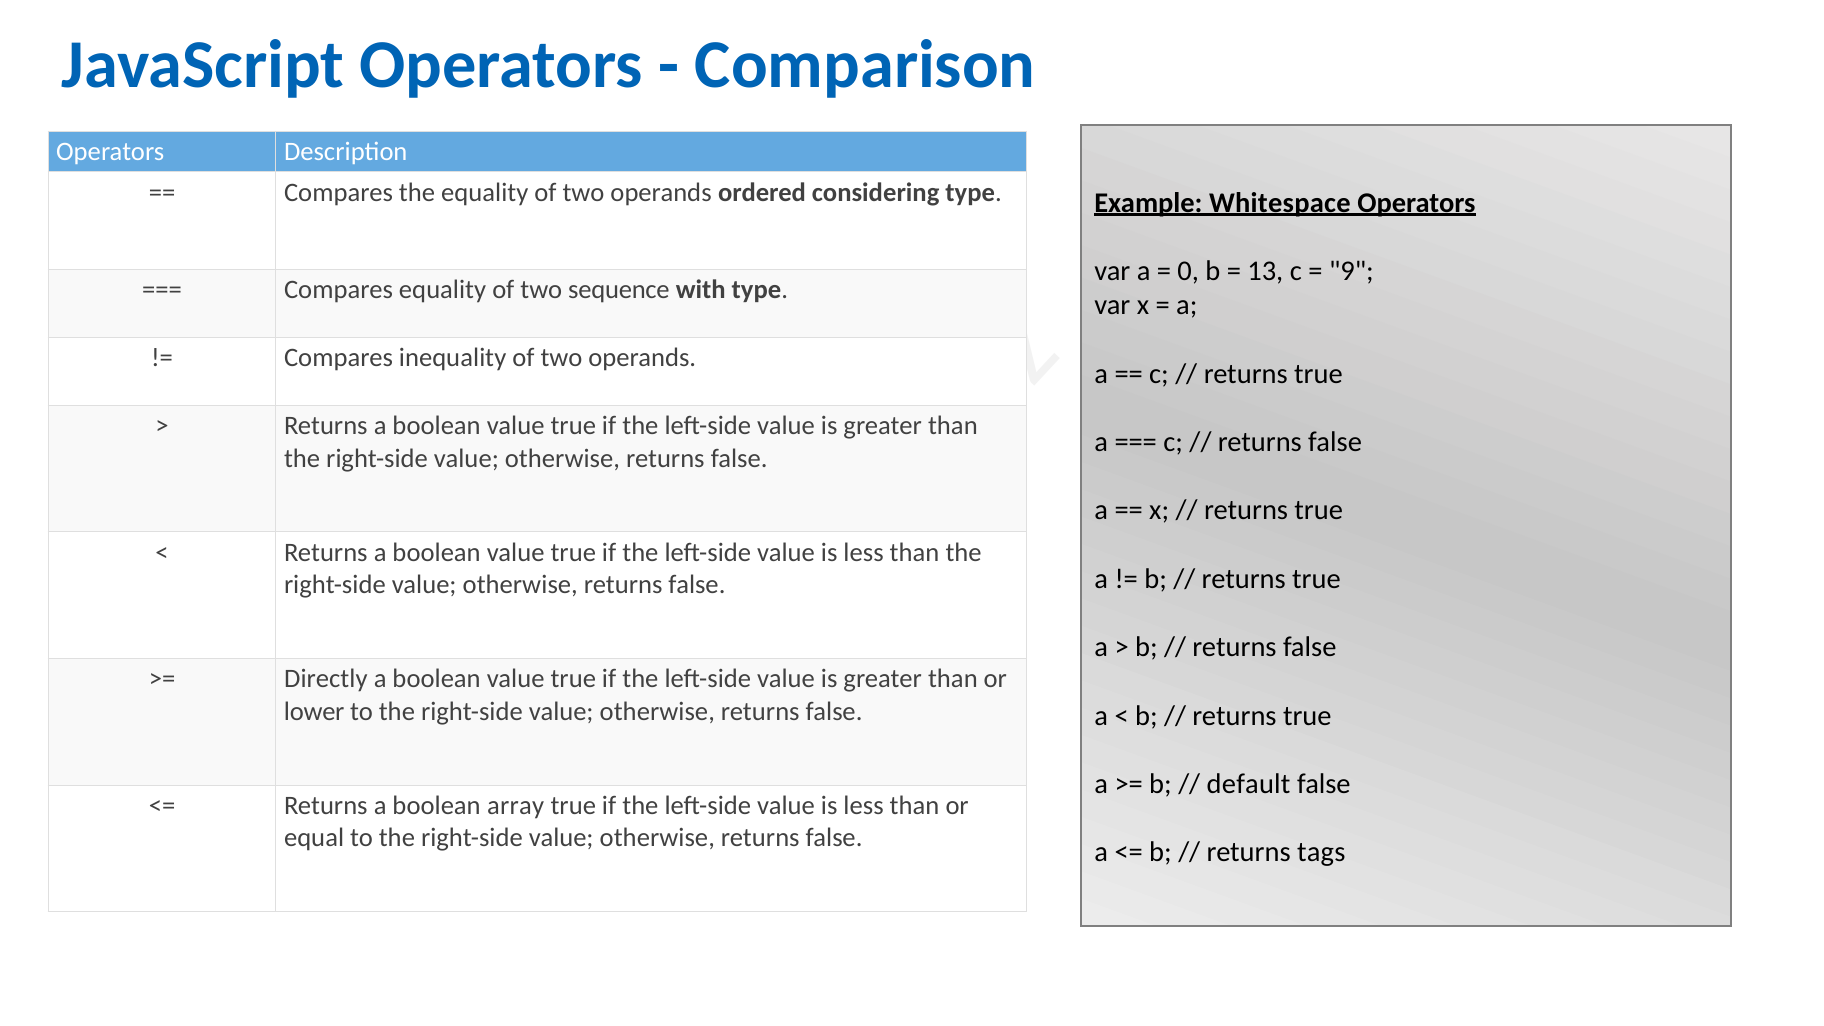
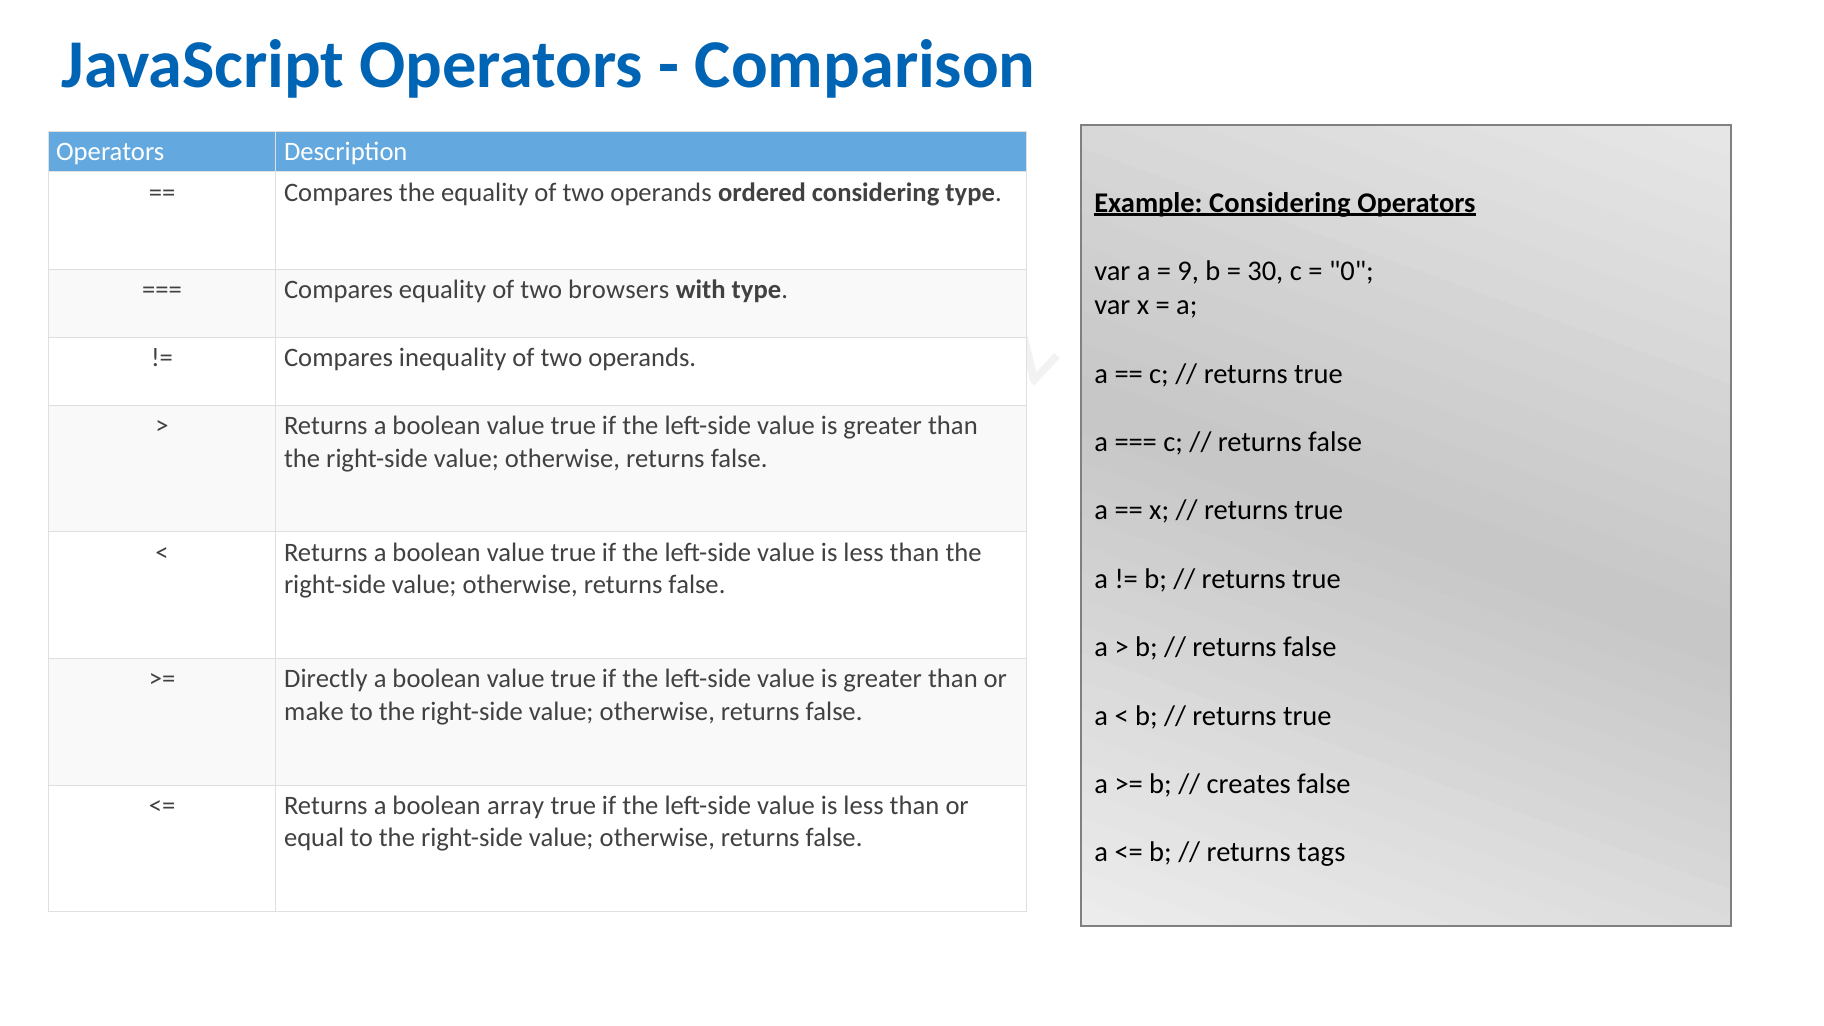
Example Whitespace: Whitespace -> Considering (1280, 203)
0: 0 -> 9 (1188, 271)
13: 13 -> 30 (1265, 271)
9: 9 -> 0 (1351, 271)
sequence: sequence -> browsers (619, 290)
lower: lower -> make (314, 711)
default: default -> creates (1249, 784)
